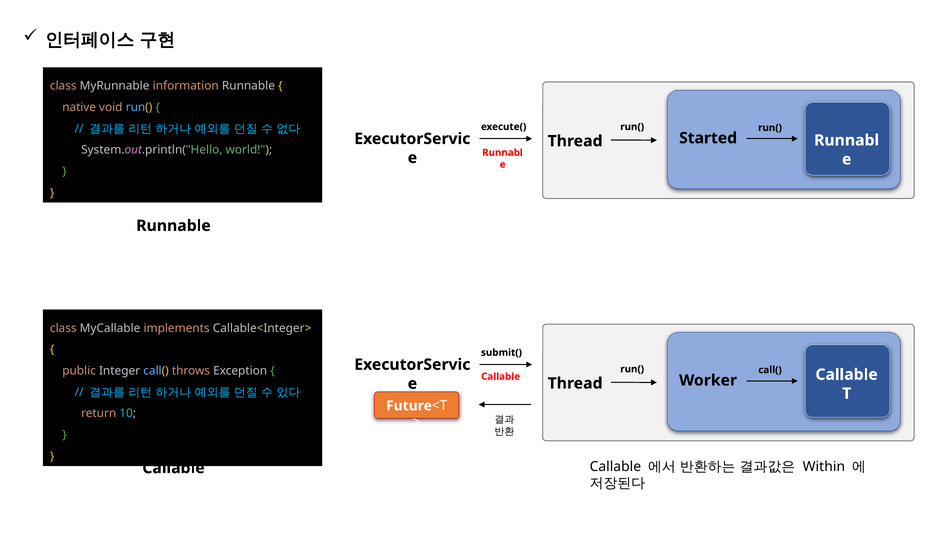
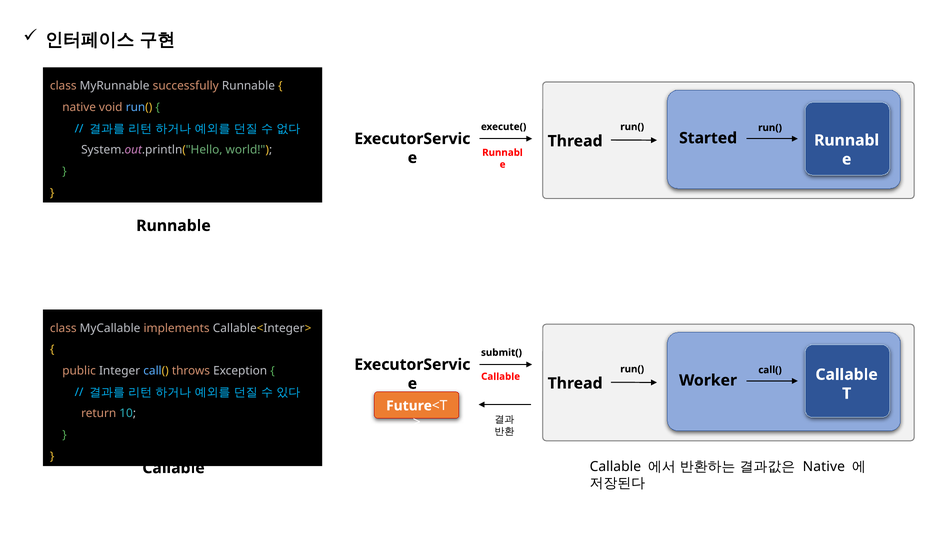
information: information -> successfully (186, 86)
Within: Within -> Native (824, 467)
